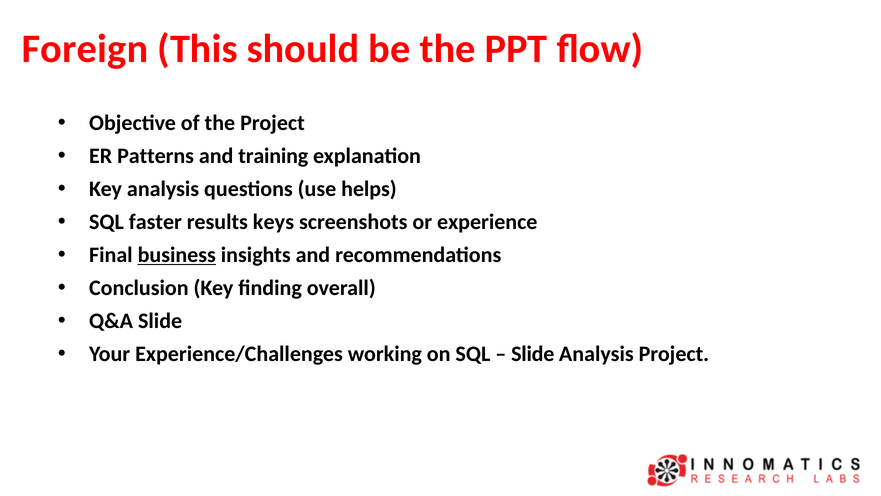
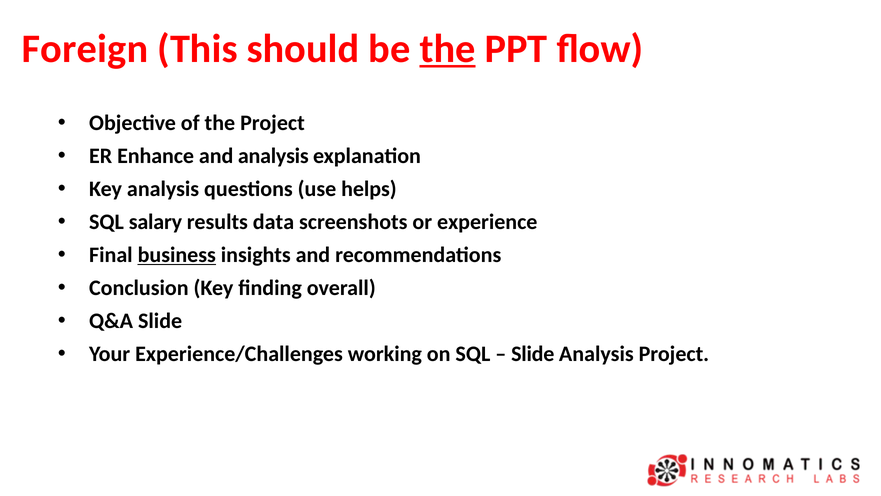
the underline: none -> present (448, 49)
Patterns: Patterns -> Enhance (156, 156)
and training: training -> analysis (273, 156)
faster: faster -> salary (155, 222)
keys: keys -> data (273, 222)
